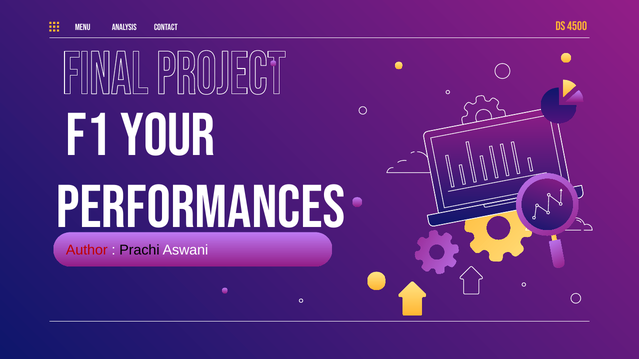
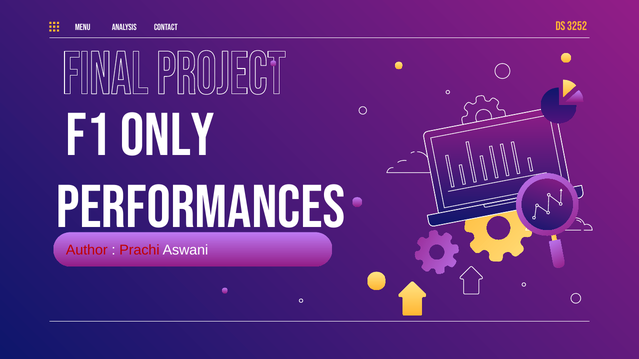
4500: 4500 -> 3252 (577, 26)
Your: Your -> Only (167, 135)
Prachi colour: black -> red (139, 251)
